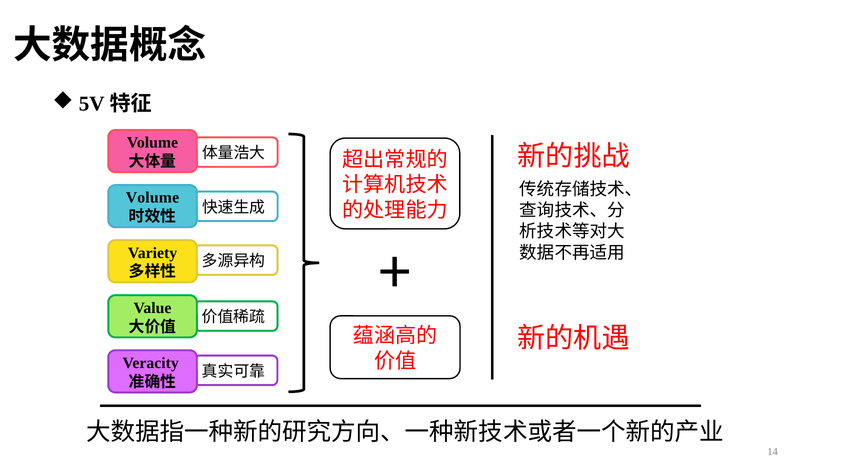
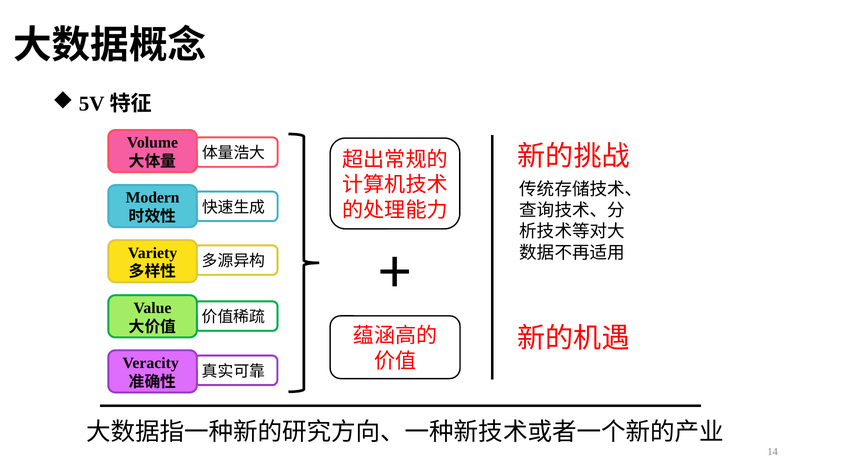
Volume: Volume -> Modern (153, 198)
